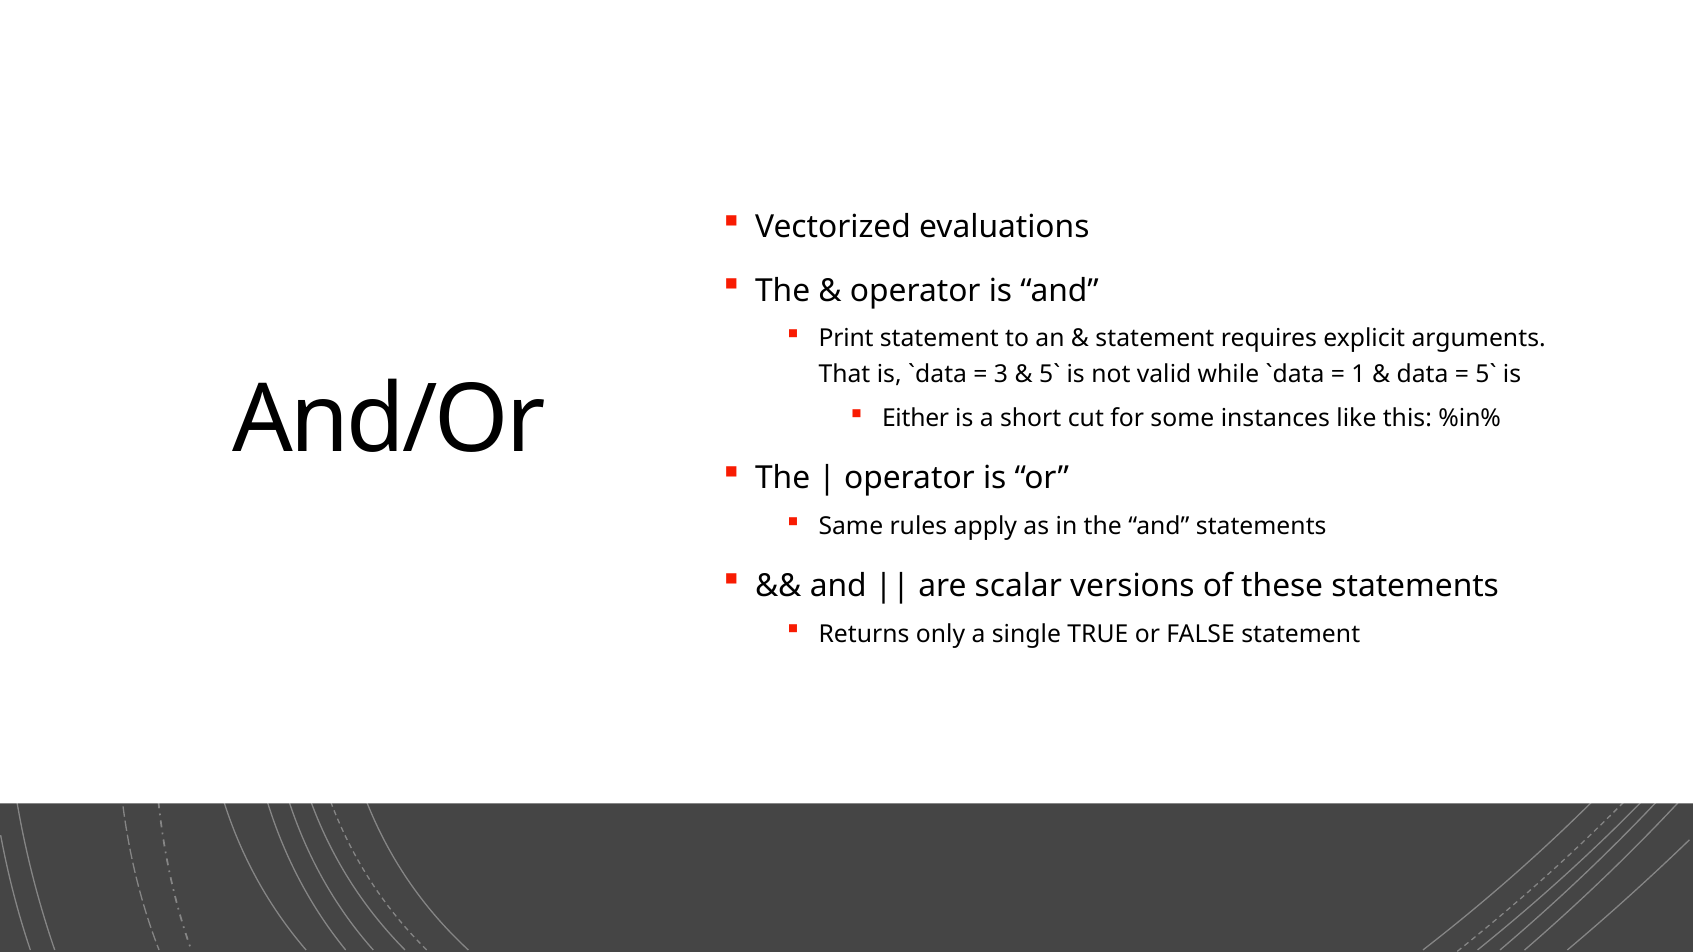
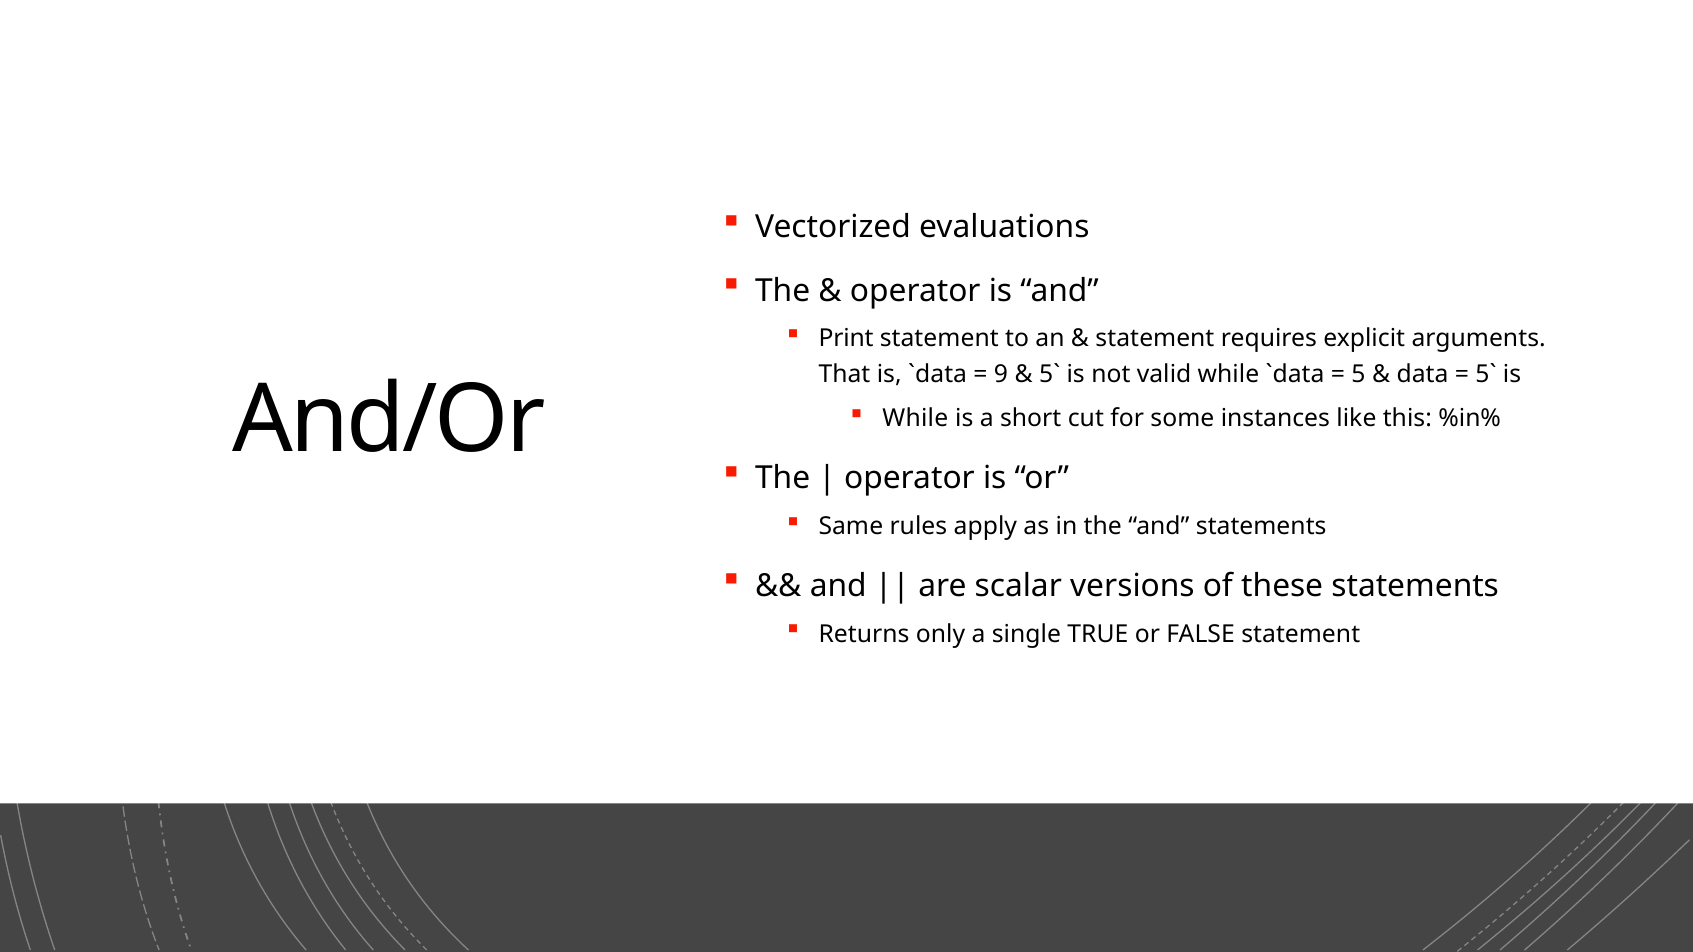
3: 3 -> 9 (1001, 374)
1: 1 -> 5 (1358, 374)
Either: Either -> While (915, 419)
